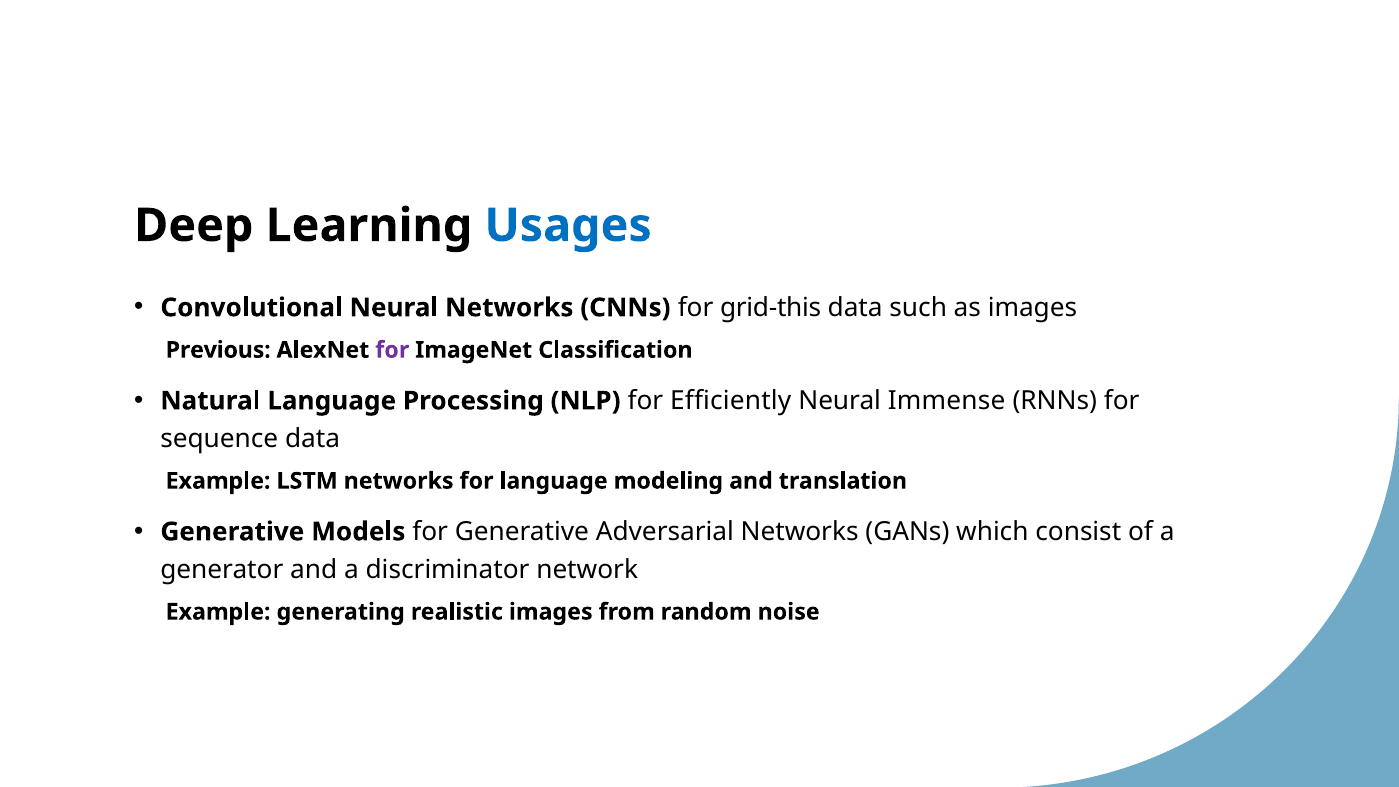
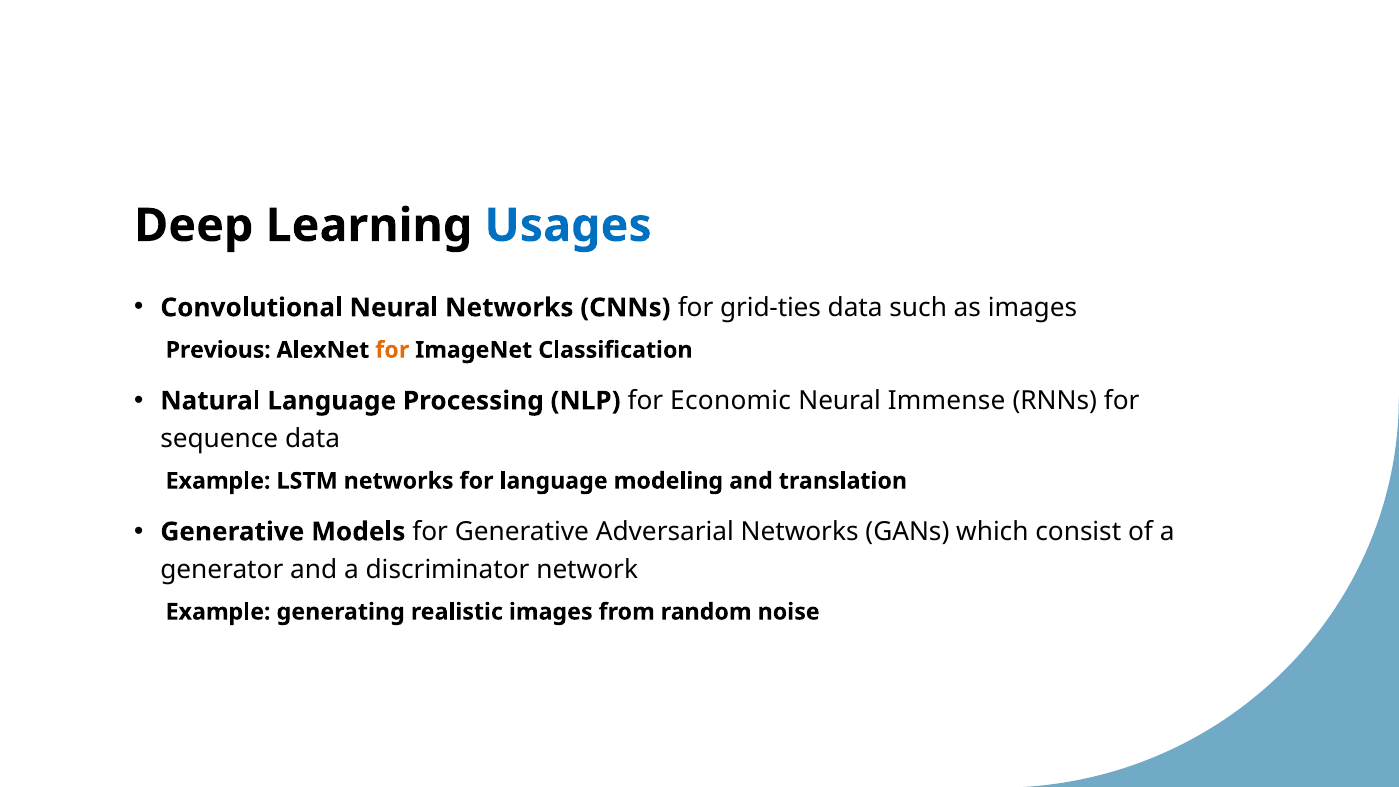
grid-this: grid-this -> grid-ties (771, 308)
for colour: purple -> orange (392, 350)
Efficiently: Efficiently -> Economic (731, 401)
